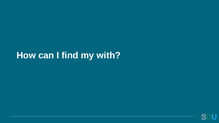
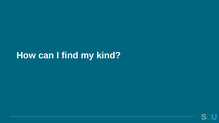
with: with -> kind (109, 56)
